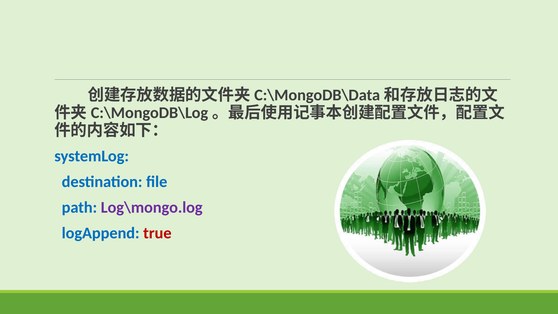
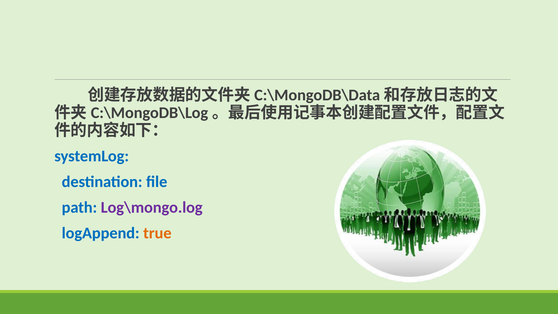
true colour: red -> orange (157, 233)
